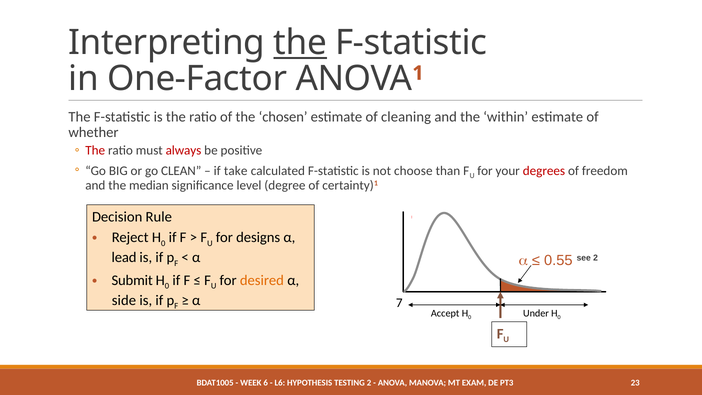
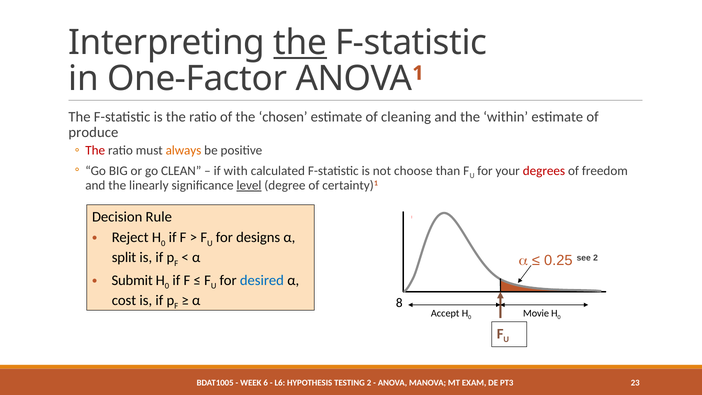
whether: whether -> produce (93, 133)
always colour: red -> orange (183, 150)
take: take -> with (236, 171)
median: median -> linearly (149, 185)
level underline: none -> present (249, 185)
lead: lead -> split (124, 258)
0.55: 0.55 -> 0.25 (558, 260)
desired colour: orange -> blue (262, 280)
side: side -> cost (124, 300)
7: 7 -> 8 (399, 303)
Under: Under -> Movie (536, 313)
